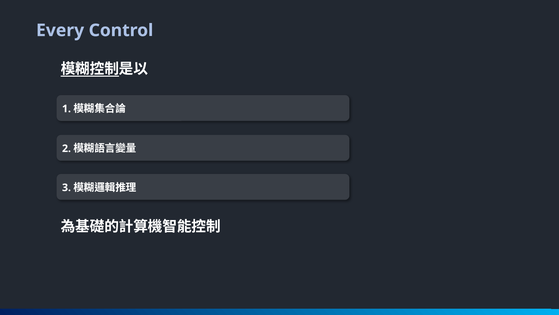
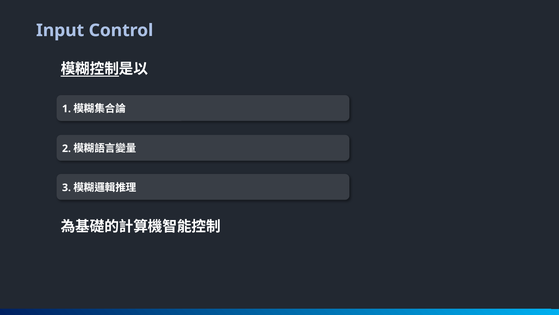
Every: Every -> Input (60, 30)
